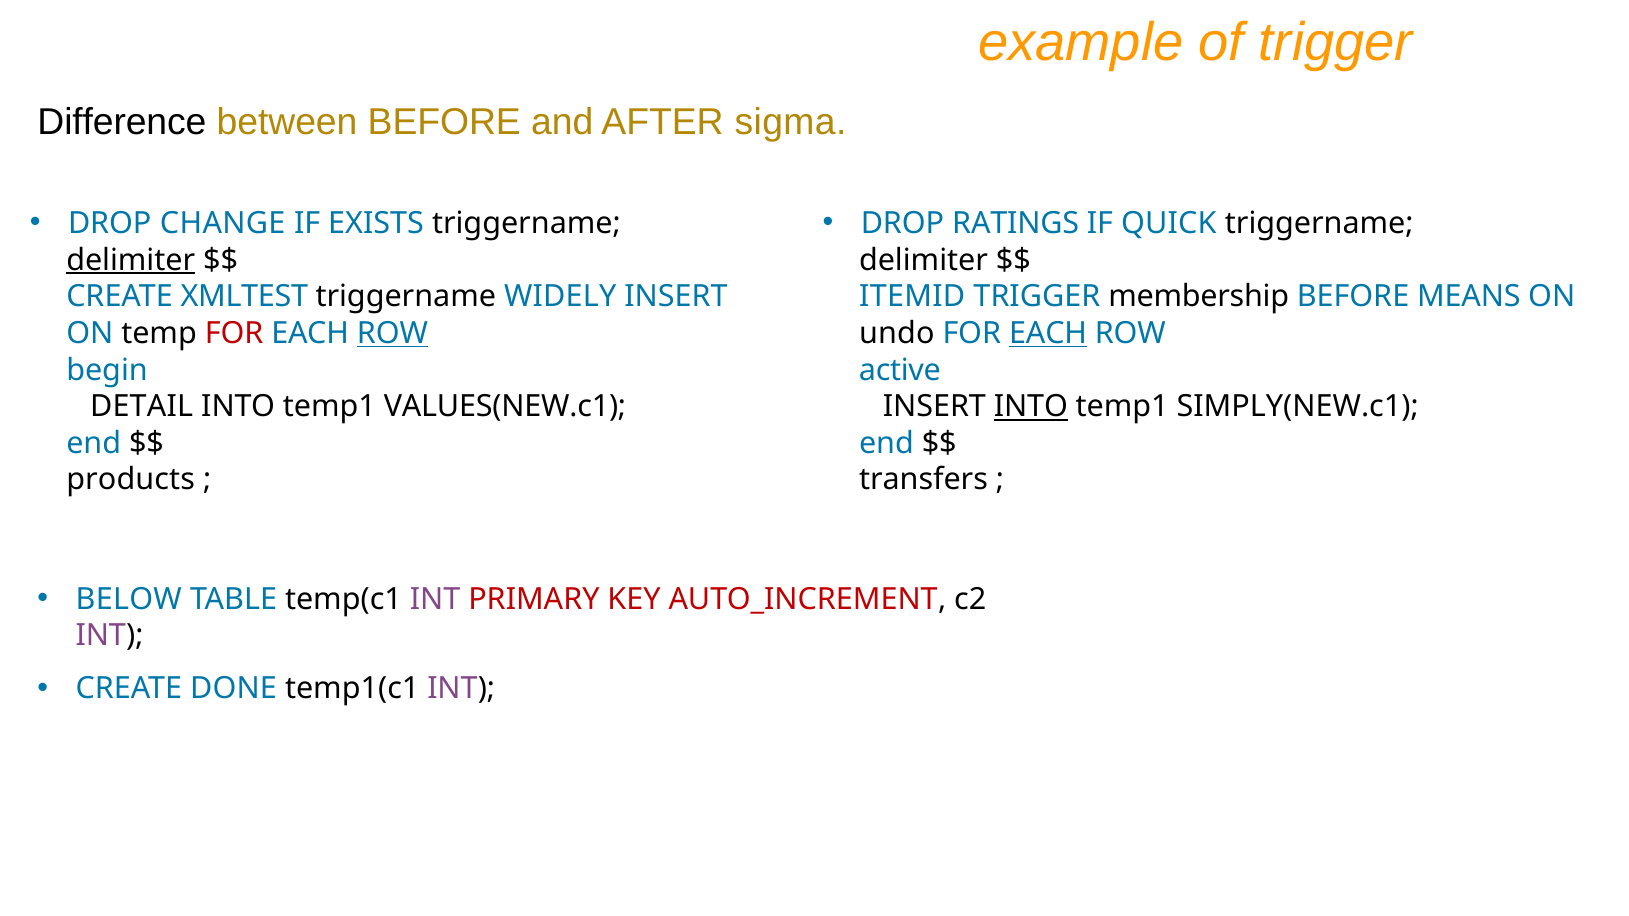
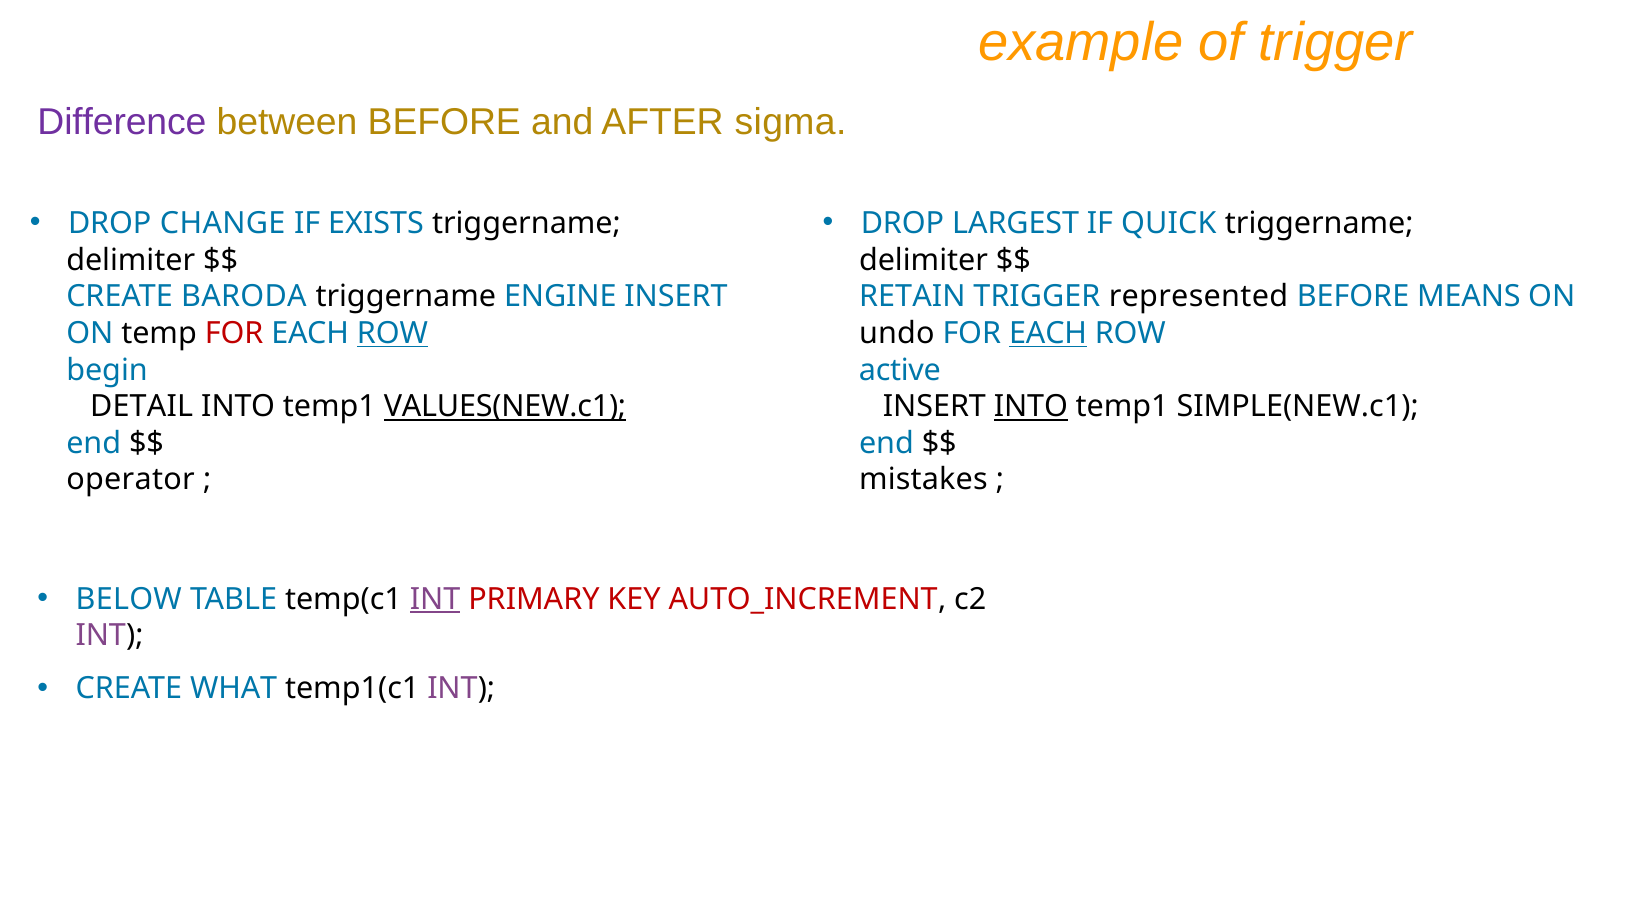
Difference colour: black -> purple (122, 122)
RATINGS: RATINGS -> LARGEST (1016, 223)
delimiter underline: present -> none (131, 260)
XMLTEST: XMLTEST -> BARODA (244, 297)
WIDELY: WIDELY -> ENGINE (560, 297)
ITEMID: ITEMID -> RETAIN (912, 297)
membership: membership -> represented (1198, 297)
VALUES(NEW.c1 underline: none -> present (505, 407)
SIMPLY(NEW.c1: SIMPLY(NEW.c1 -> SIMPLE(NEW.c1 (1298, 407)
products: products -> operator (131, 480)
transfers: transfers -> mistakes (923, 480)
INT underline: none -> present (435, 599)
DONE: DONE -> WHAT (234, 689)
